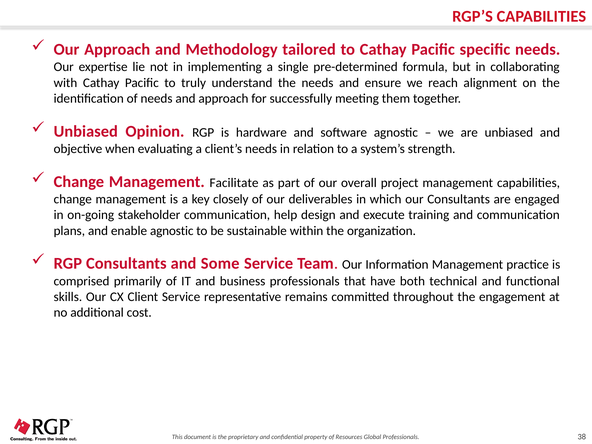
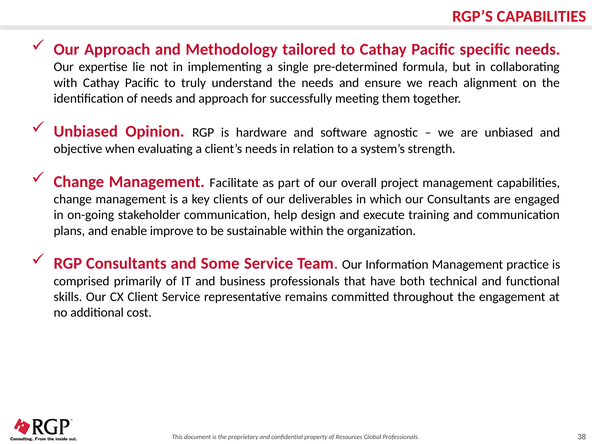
closely: closely -> clients (231, 199)
enable agnostic: agnostic -> improve (172, 231)
